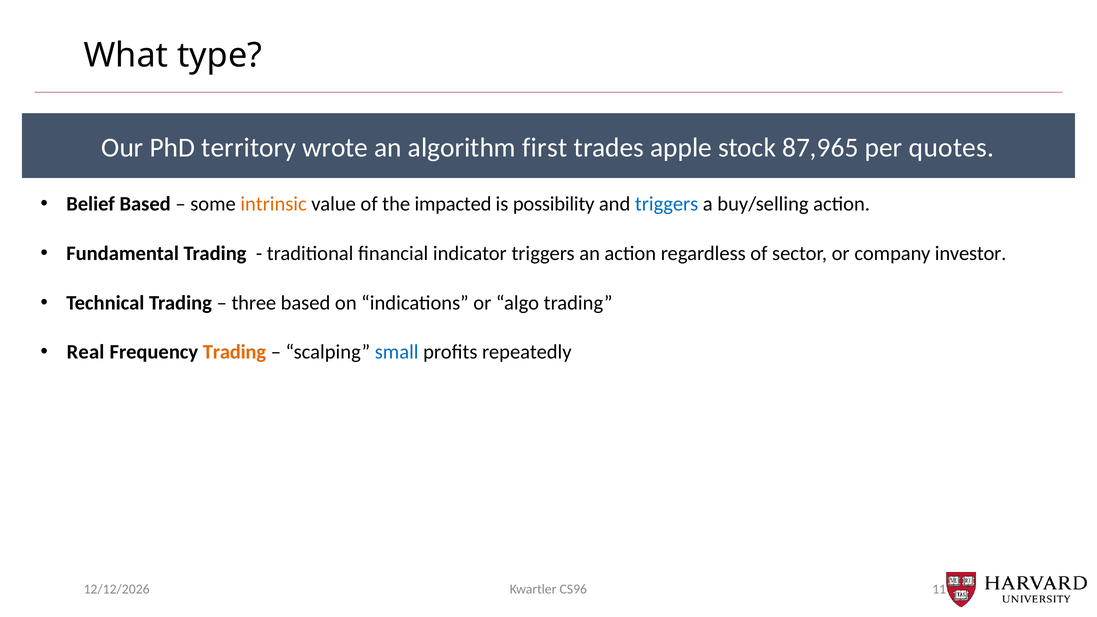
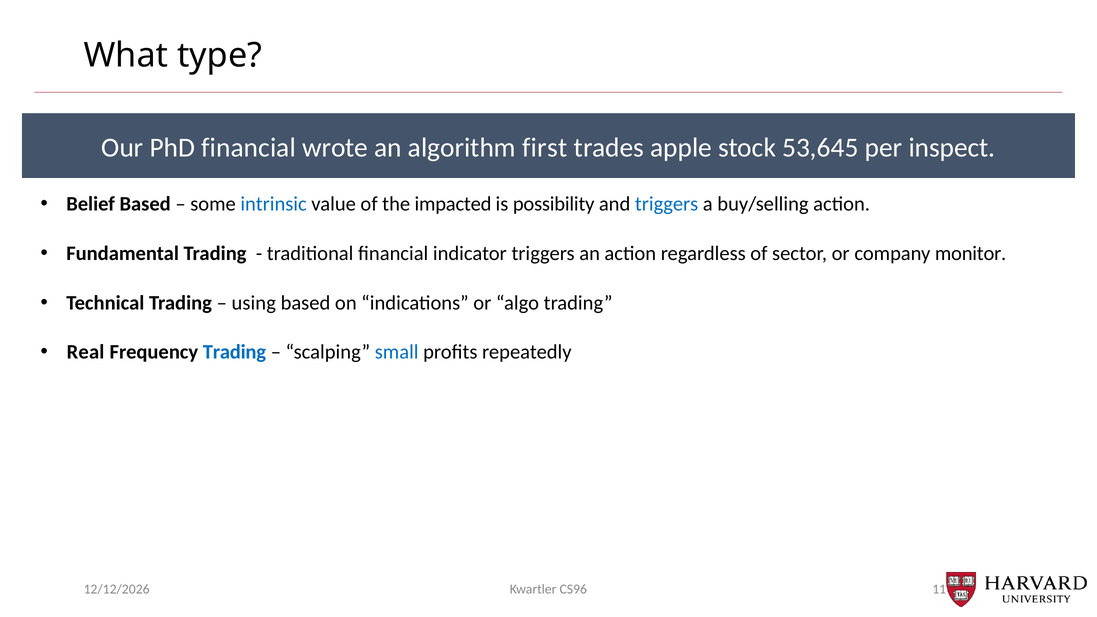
PhD territory: territory -> financial (249, 147)
87,965: 87,965 -> 53,645 (820, 147)
quotes: quotes -> inspect (952, 147)
intrinsic colour: orange -> blue (274, 204)
investor: investor -> monitor (971, 253)
three: three -> using (254, 303)
Trading colour: orange -> blue (234, 352)
